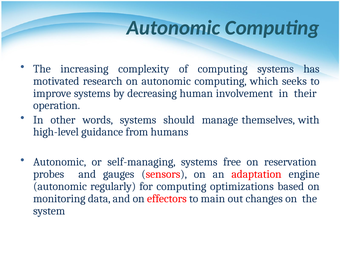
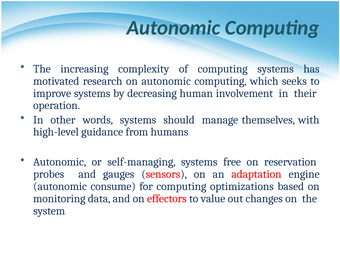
regularly: regularly -> consume (113, 186)
main: main -> value (213, 199)
